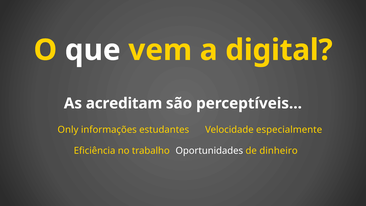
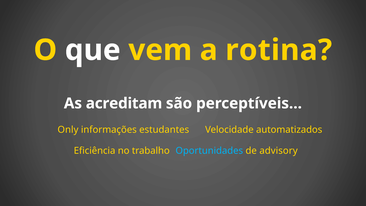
digital: digital -> rotina (279, 50)
especialmente: especialmente -> automatizados (289, 130)
Oportunidades colour: white -> light blue (209, 150)
dinheiro: dinheiro -> advisory (279, 150)
